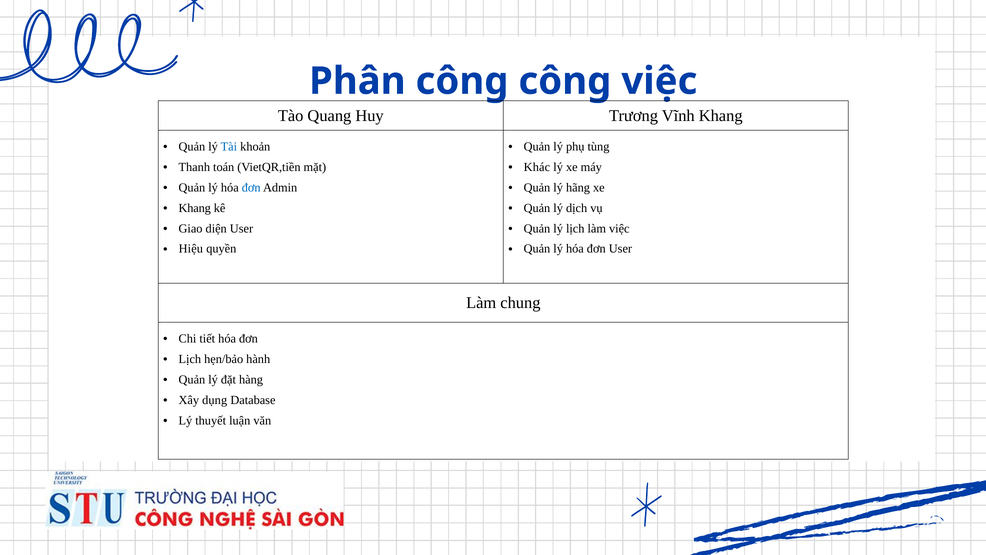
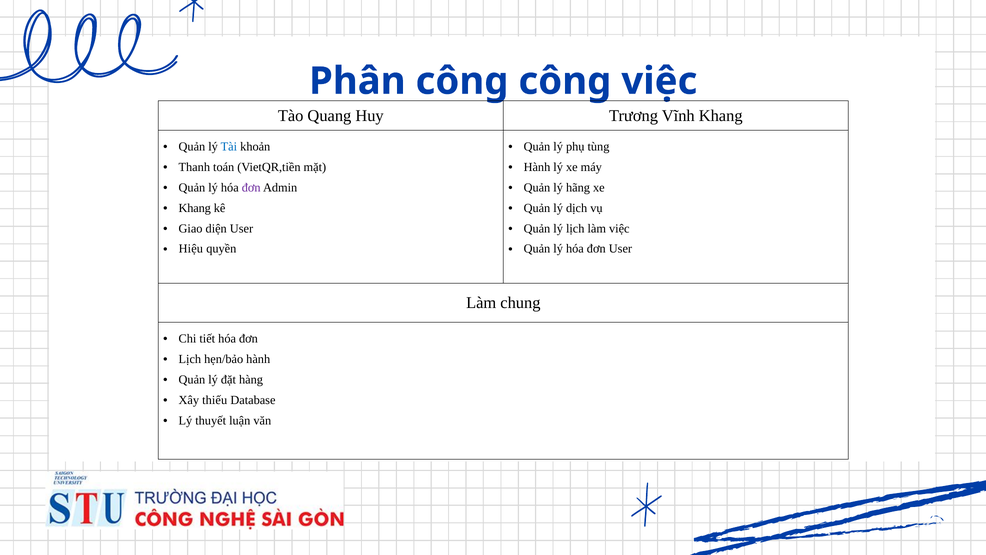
Khác: Khác -> Hành (537, 167)
đơn colour: blue -> purple (251, 187)
dụng: dụng -> thiếu (215, 400)
